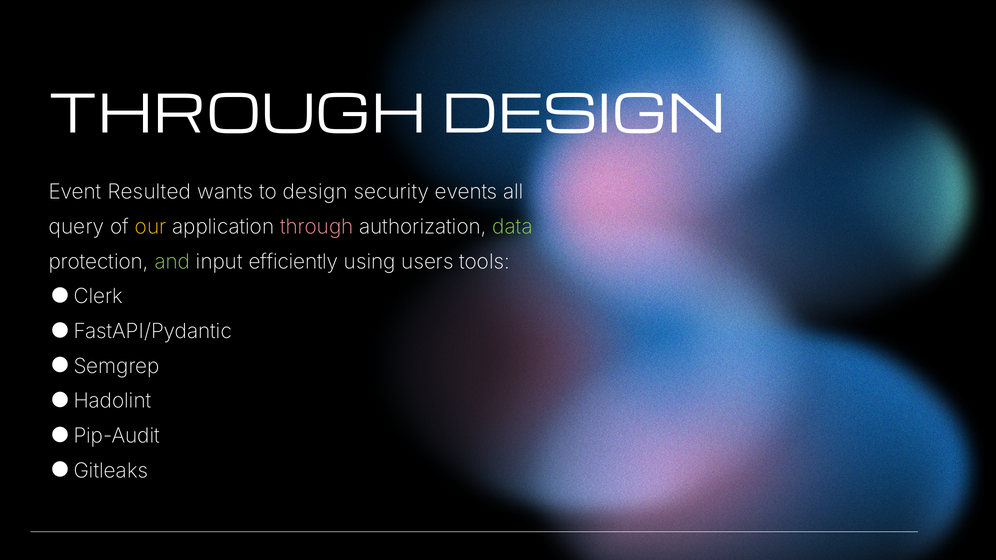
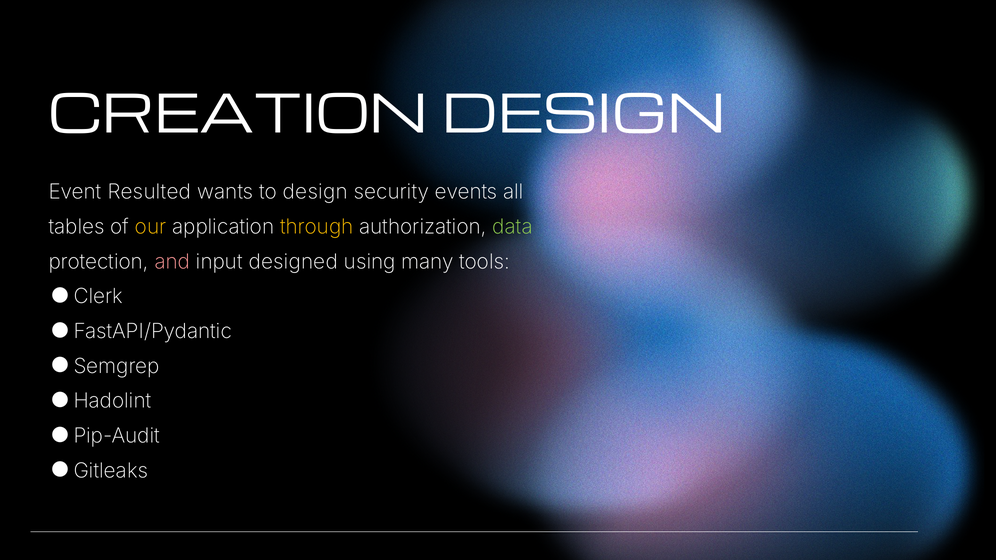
THROUGH: THROUGH -> CREATION (238, 116)
query: query -> tables (77, 227)
through colour: pink -> yellow (317, 227)
and colour: light green -> pink (172, 262)
efficiently: efficiently -> designed (293, 262)
users: users -> many (428, 262)
